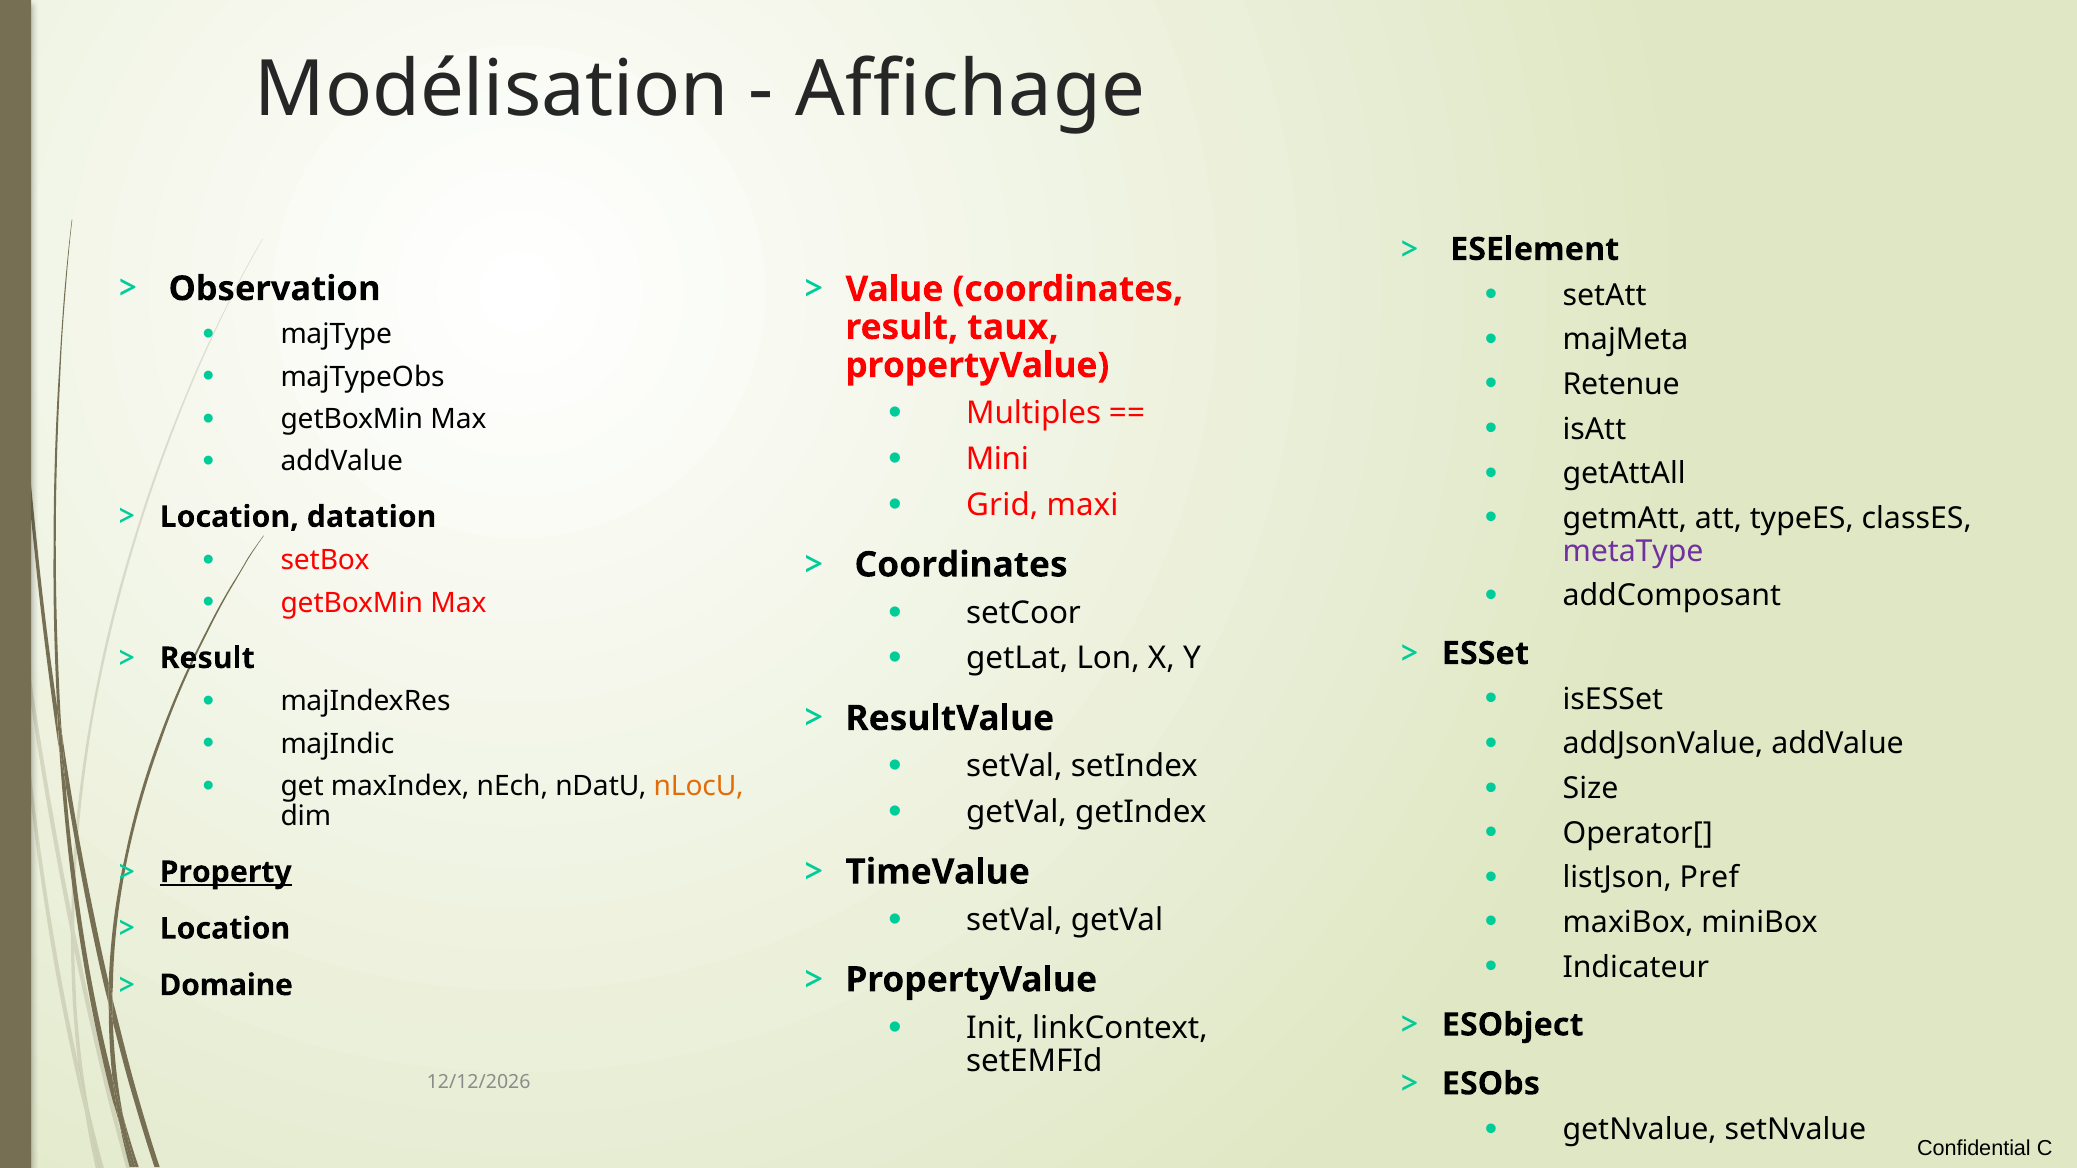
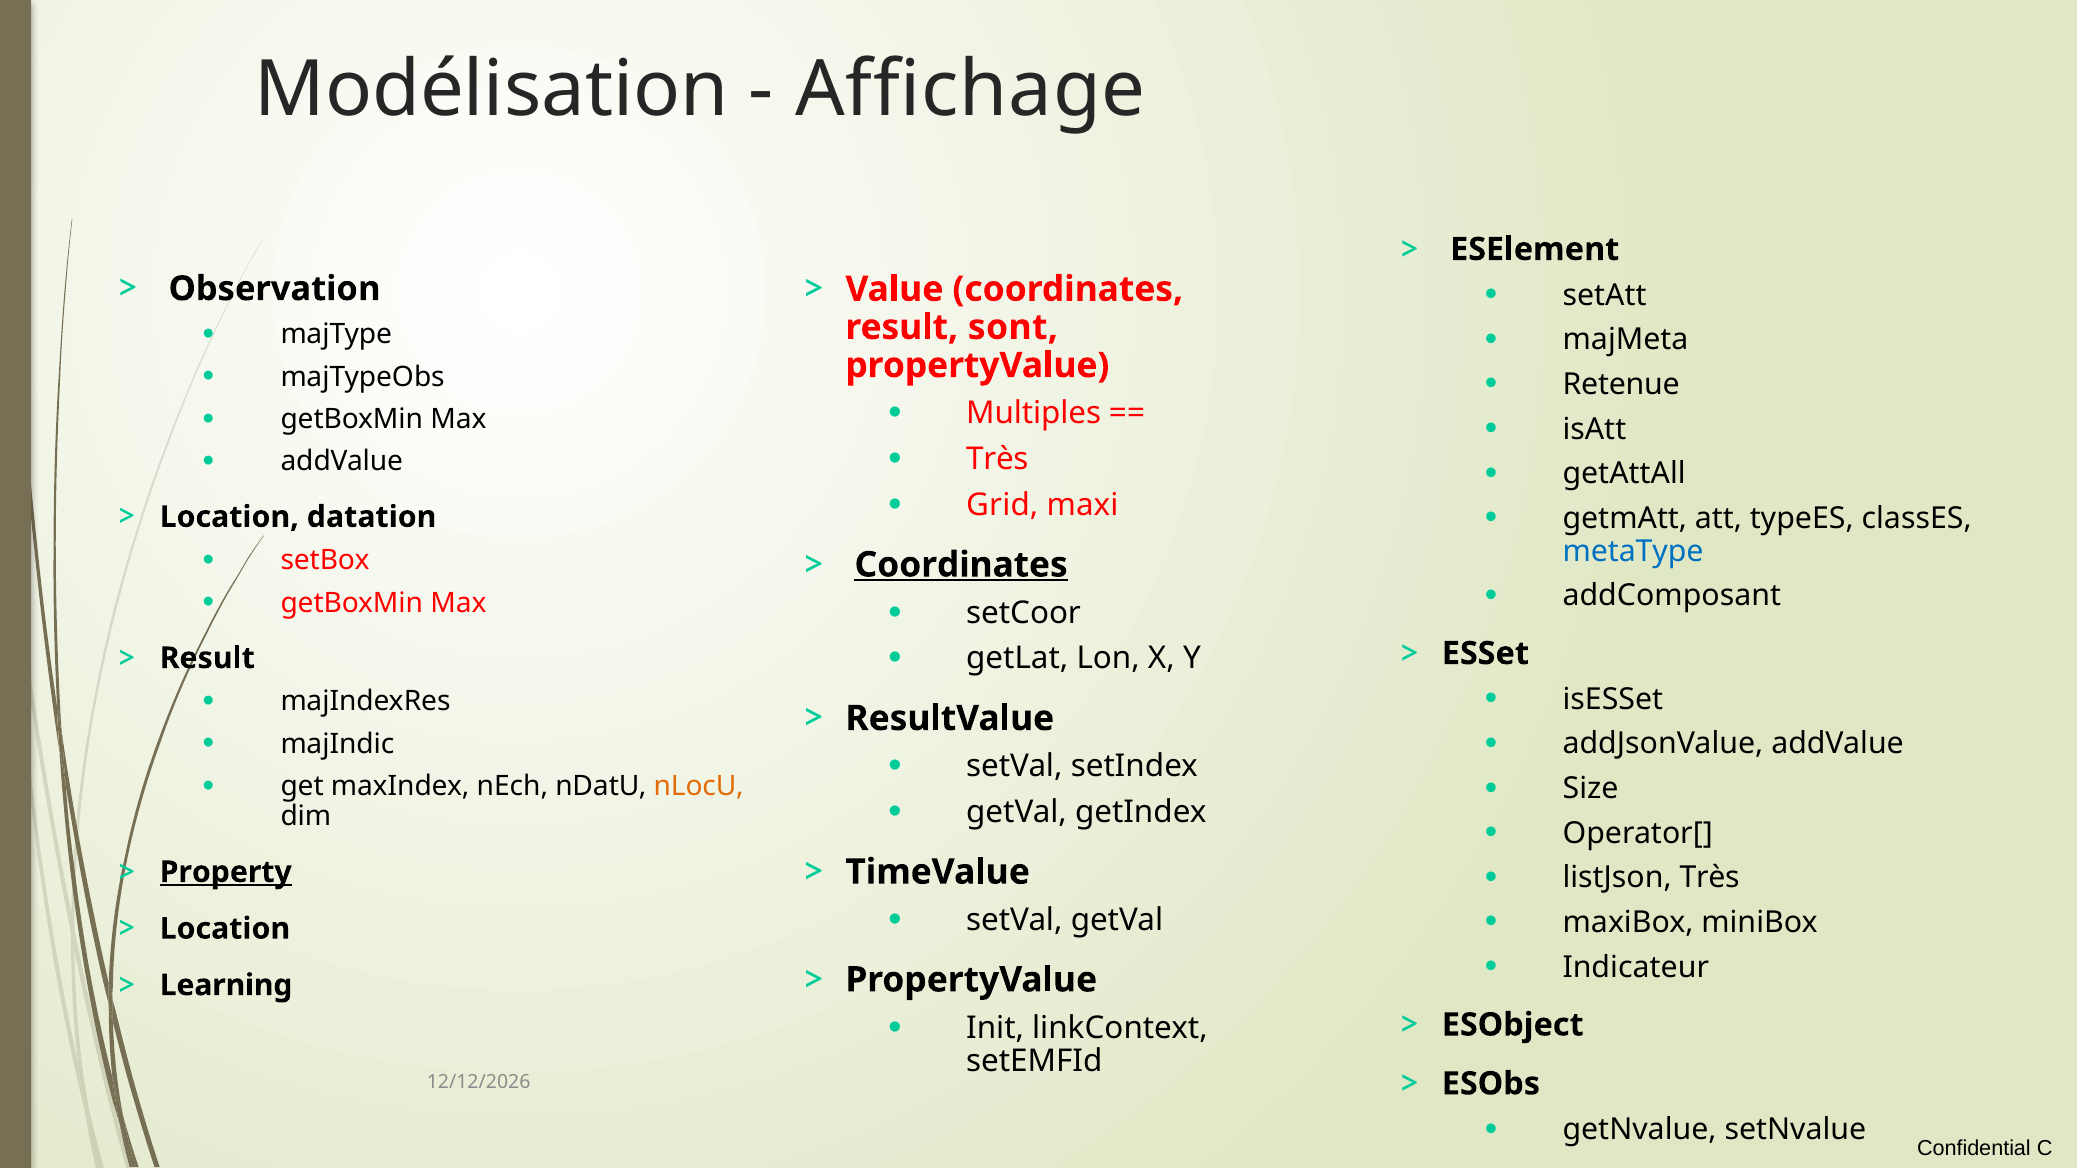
taux: taux -> sont (1013, 327)
Mini: Mini -> Très (997, 459)
metaType colour: purple -> blue (1633, 551)
Coordinates underline: none -> present (961, 565)
listJson Pref: Pref -> Très (1710, 878)
Domaine: Domaine -> Learning (226, 985)
